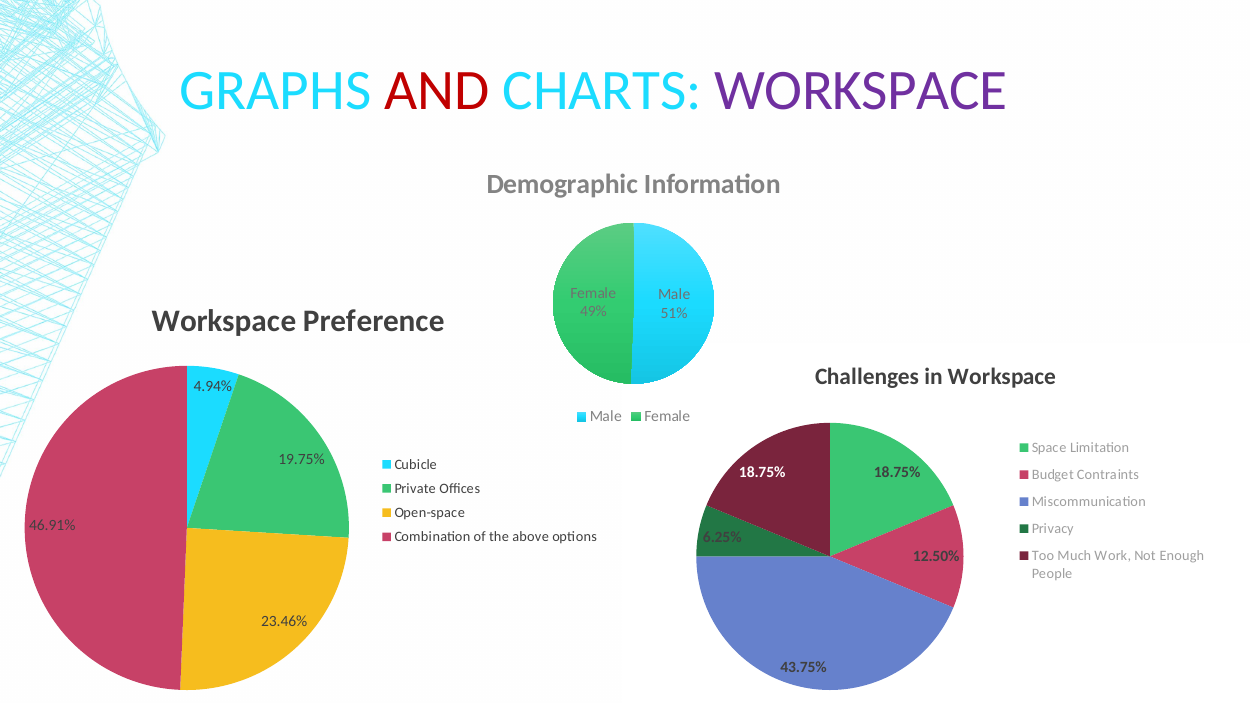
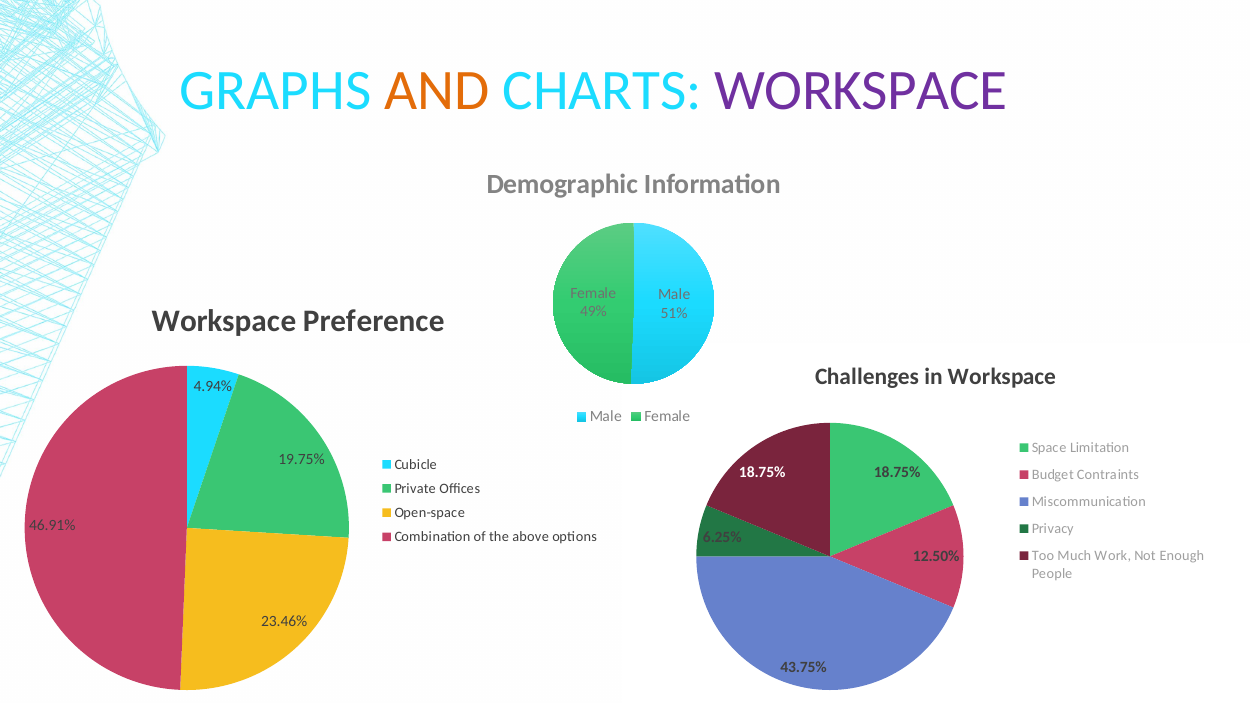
AND colour: red -> orange (437, 91)
